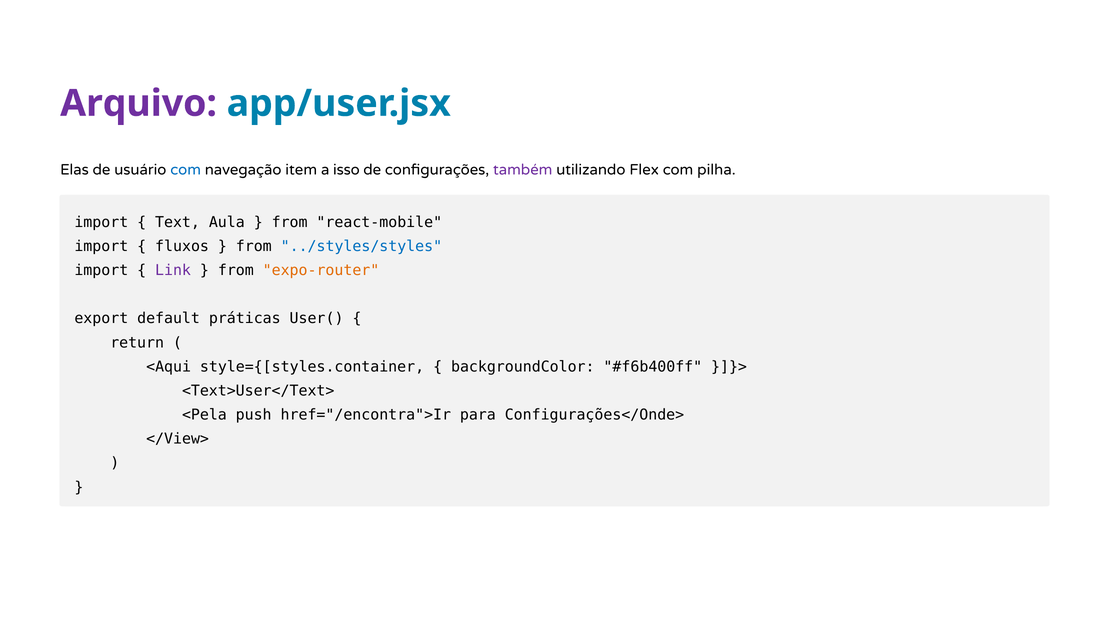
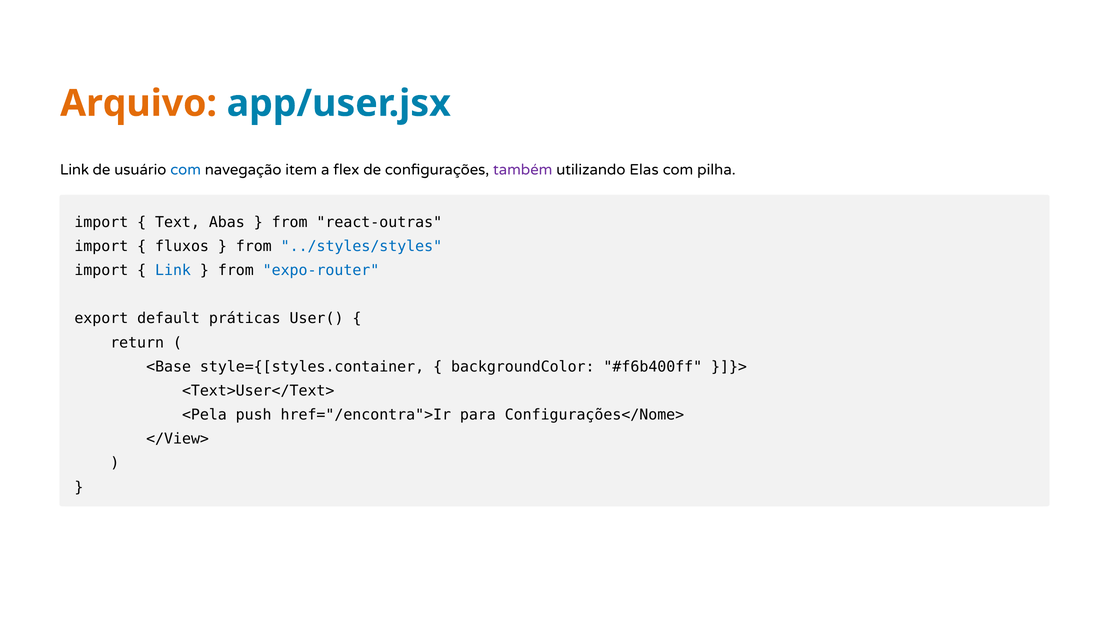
Arquivo colour: purple -> orange (139, 103)
Elas: Elas -> Link (75, 170)
isso: isso -> flex (346, 170)
Flex: Flex -> Elas (644, 170)
Aula: Aula -> Abas (227, 222)
react-mobile: react-mobile -> react-outras (379, 222)
Link colour: purple -> blue (173, 270)
expo-router colour: orange -> blue (321, 270)
<Aqui: <Aqui -> <Base (169, 367)
Configurações</Onde>: Configurações</Onde> -> Configurações</Nome> (594, 415)
